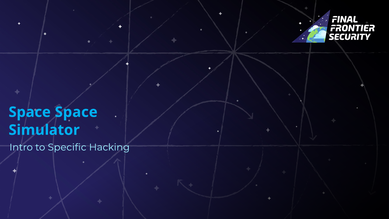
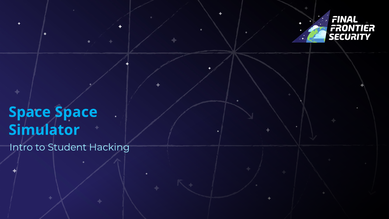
Specific: Specific -> Student (67, 147)
